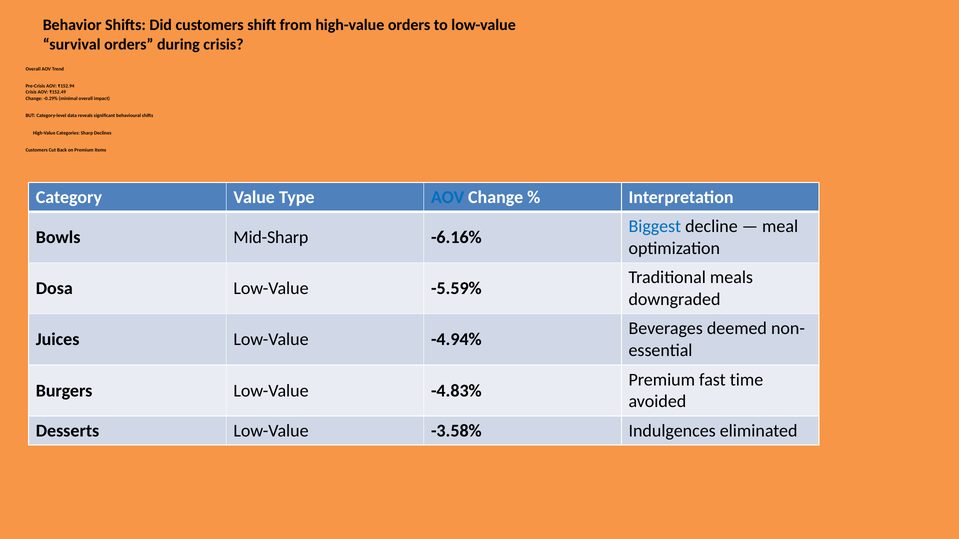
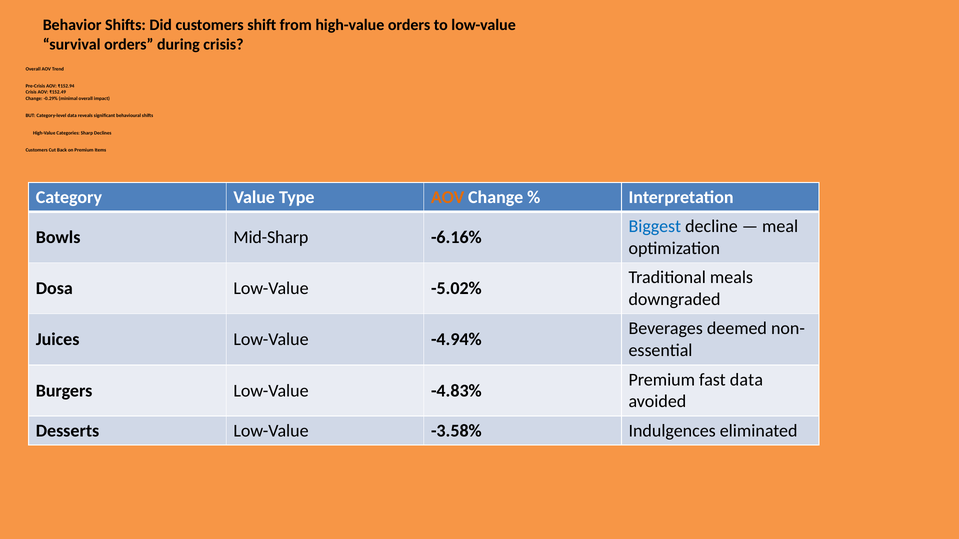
AOV colour: blue -> orange (448, 197)
-5.59%: -5.59% -> -5.02% (456, 289)
fast time: time -> data (746, 380)
